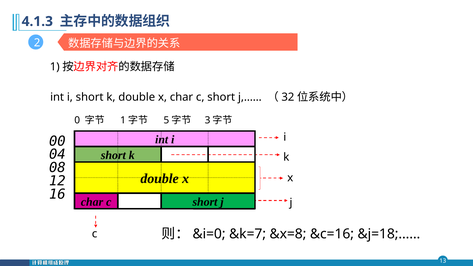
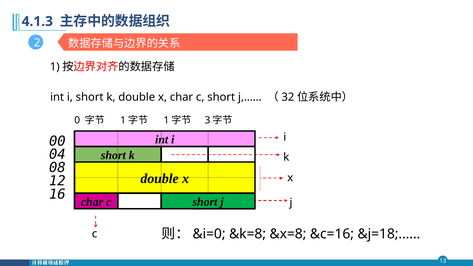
5: 5 -> 1 (166, 120)
&k=7: &k=7 -> &k=8 (248, 234)
